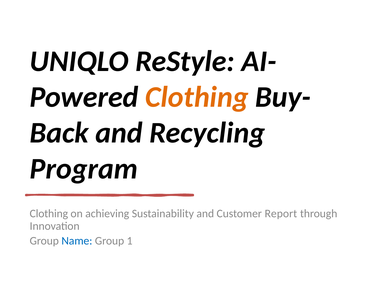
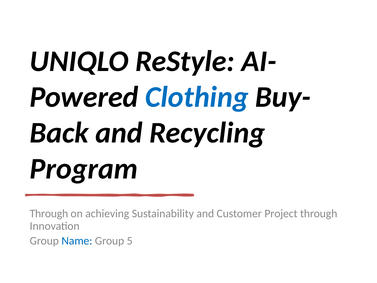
Clothing colour: orange -> blue (197, 97)
Clothing: Clothing -> Through (49, 213)
Report: Report -> Project (281, 213)
1: 1 -> 5 (130, 241)
